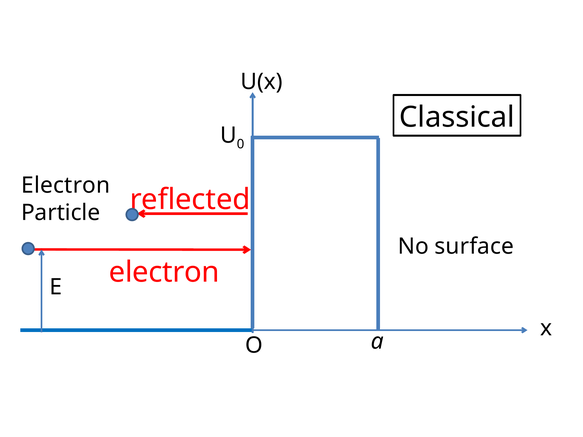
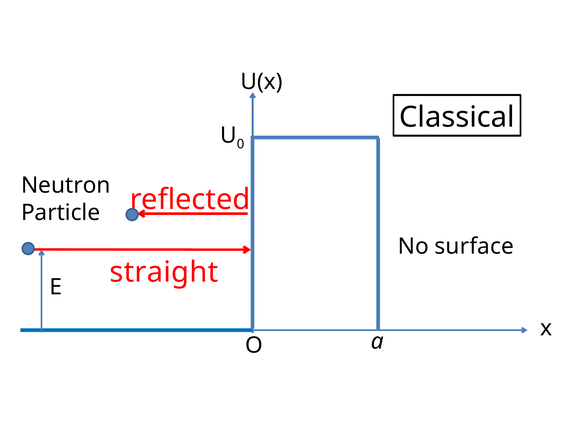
Electron: Electron -> Neutron (66, 186)
electron: electron -> straight (164, 272)
